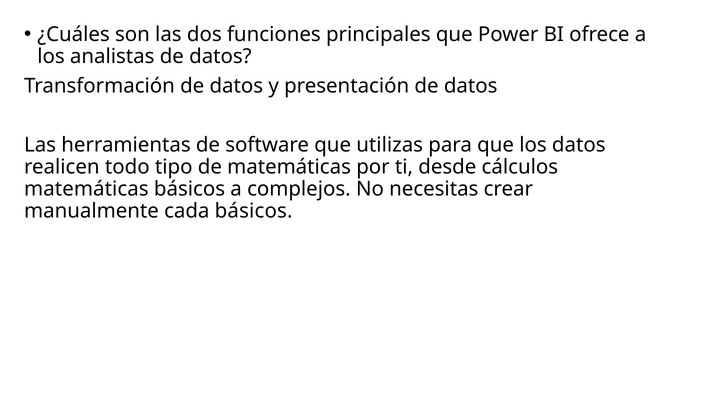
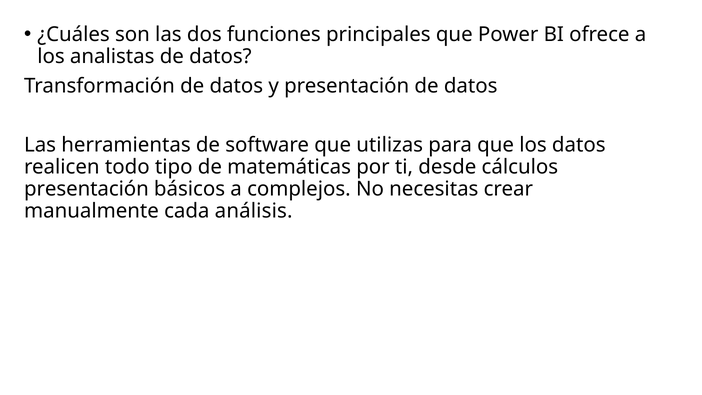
matemáticas: matemáticas -> presentación (86, 189)
cada básicos: básicos -> análisis (254, 211)
